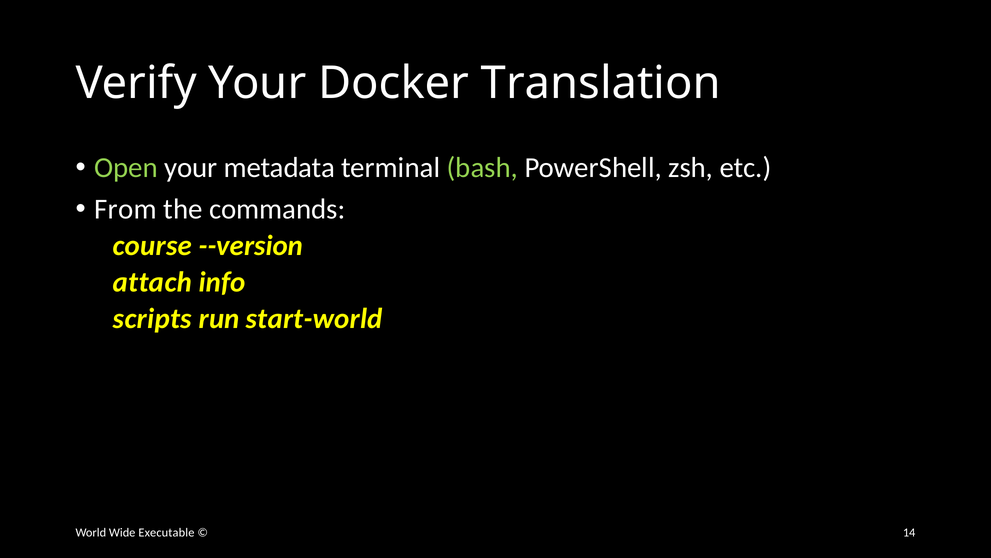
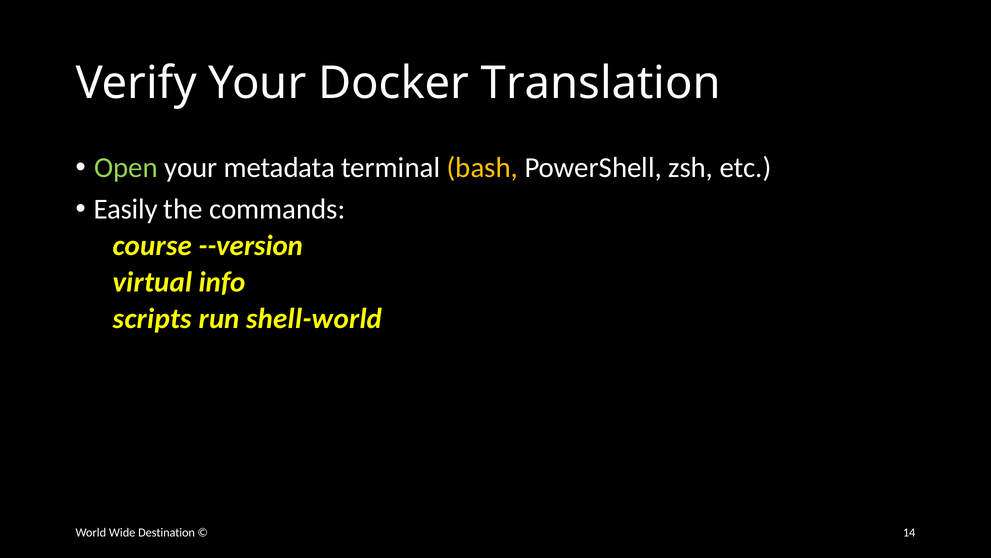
bash colour: light green -> yellow (482, 168)
From: From -> Easily (126, 209)
attach: attach -> virtual (152, 282)
start-world: start-world -> shell-world (314, 318)
Executable: Executable -> Destination (167, 532)
